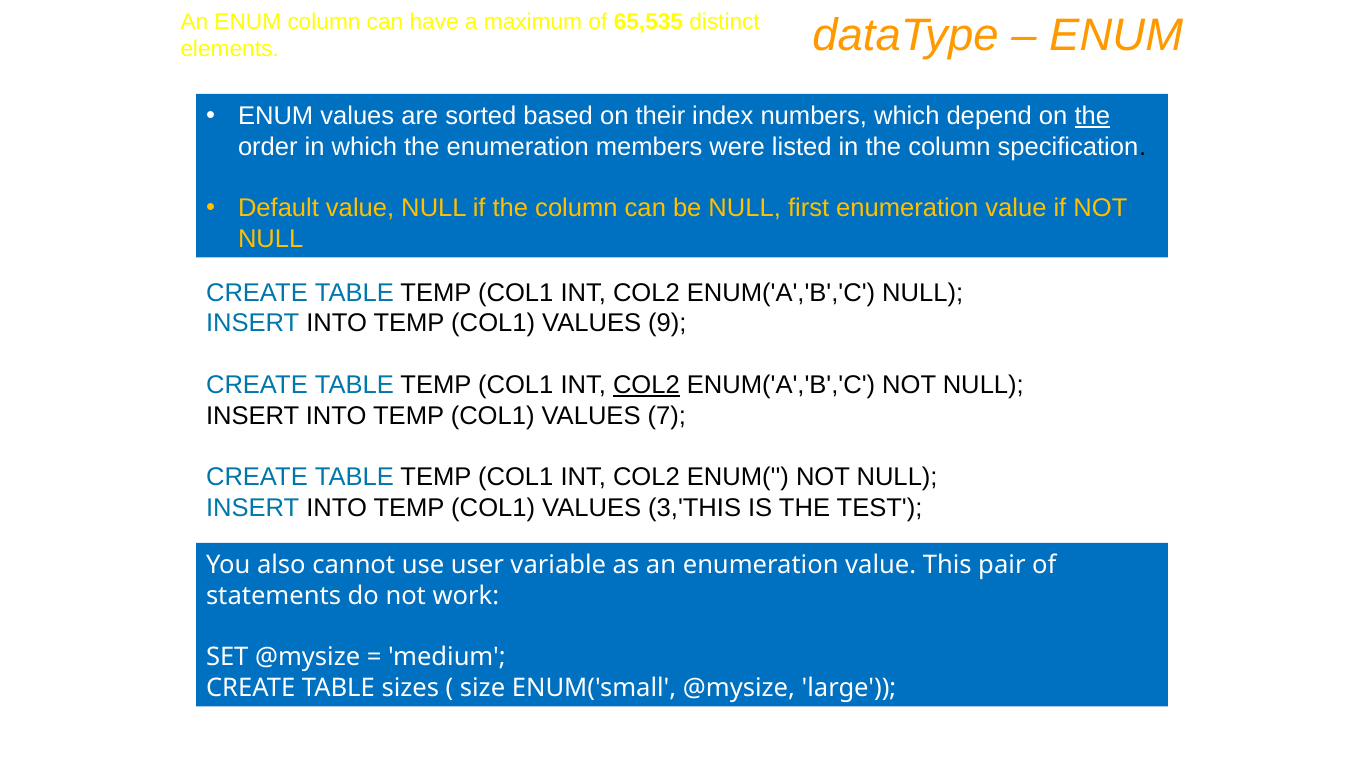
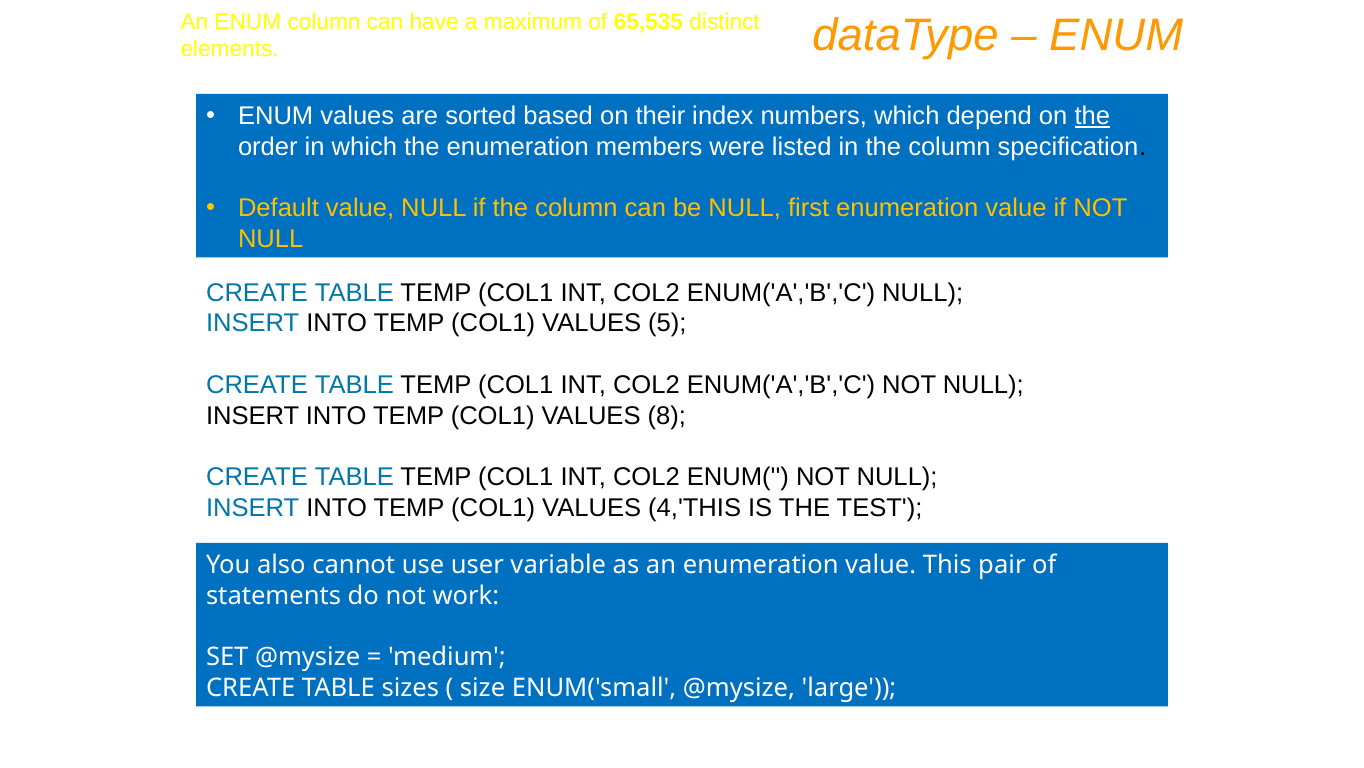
9: 9 -> 5 (667, 323)
COL2 underline: present -> none (646, 384)
7: 7 -> 8 (667, 415)
3,'THIS: 3,'THIS -> 4,'THIS (695, 507)
